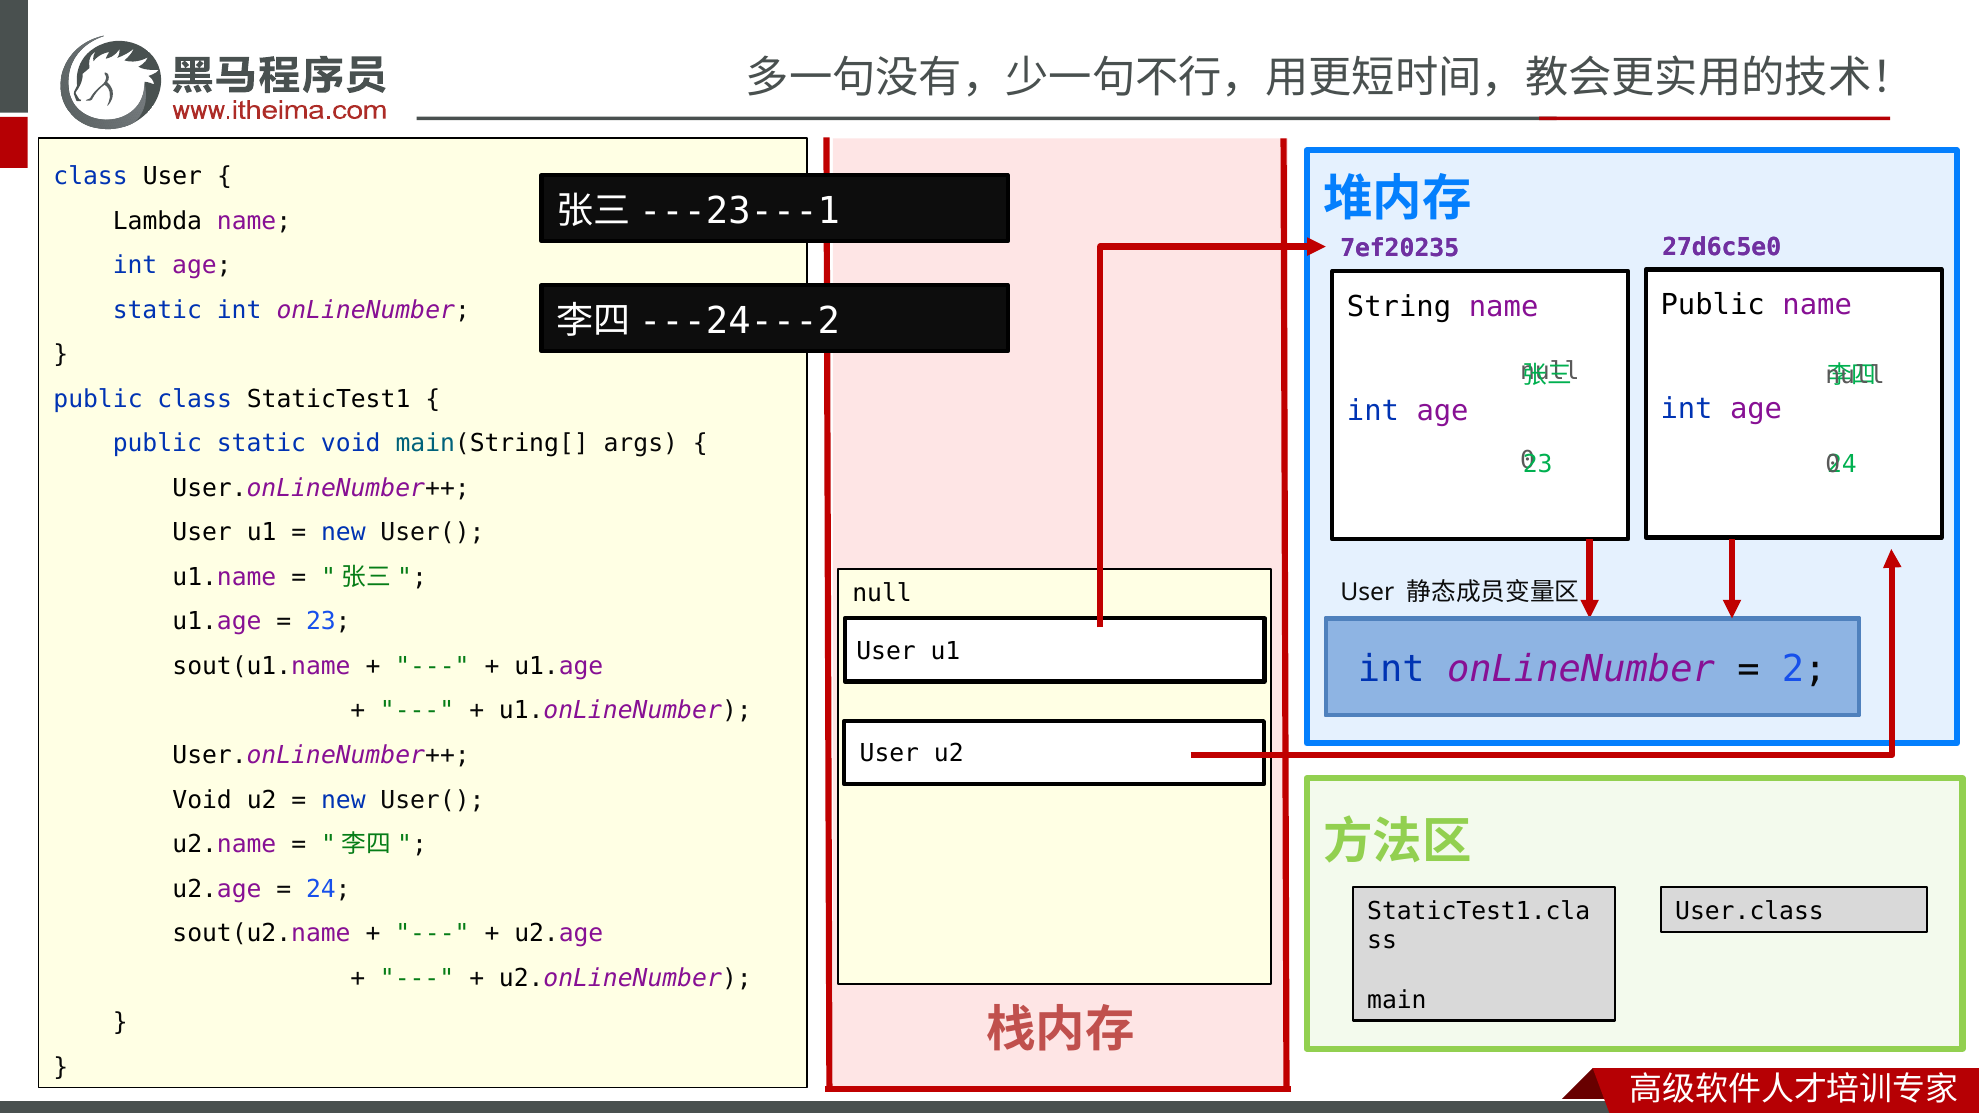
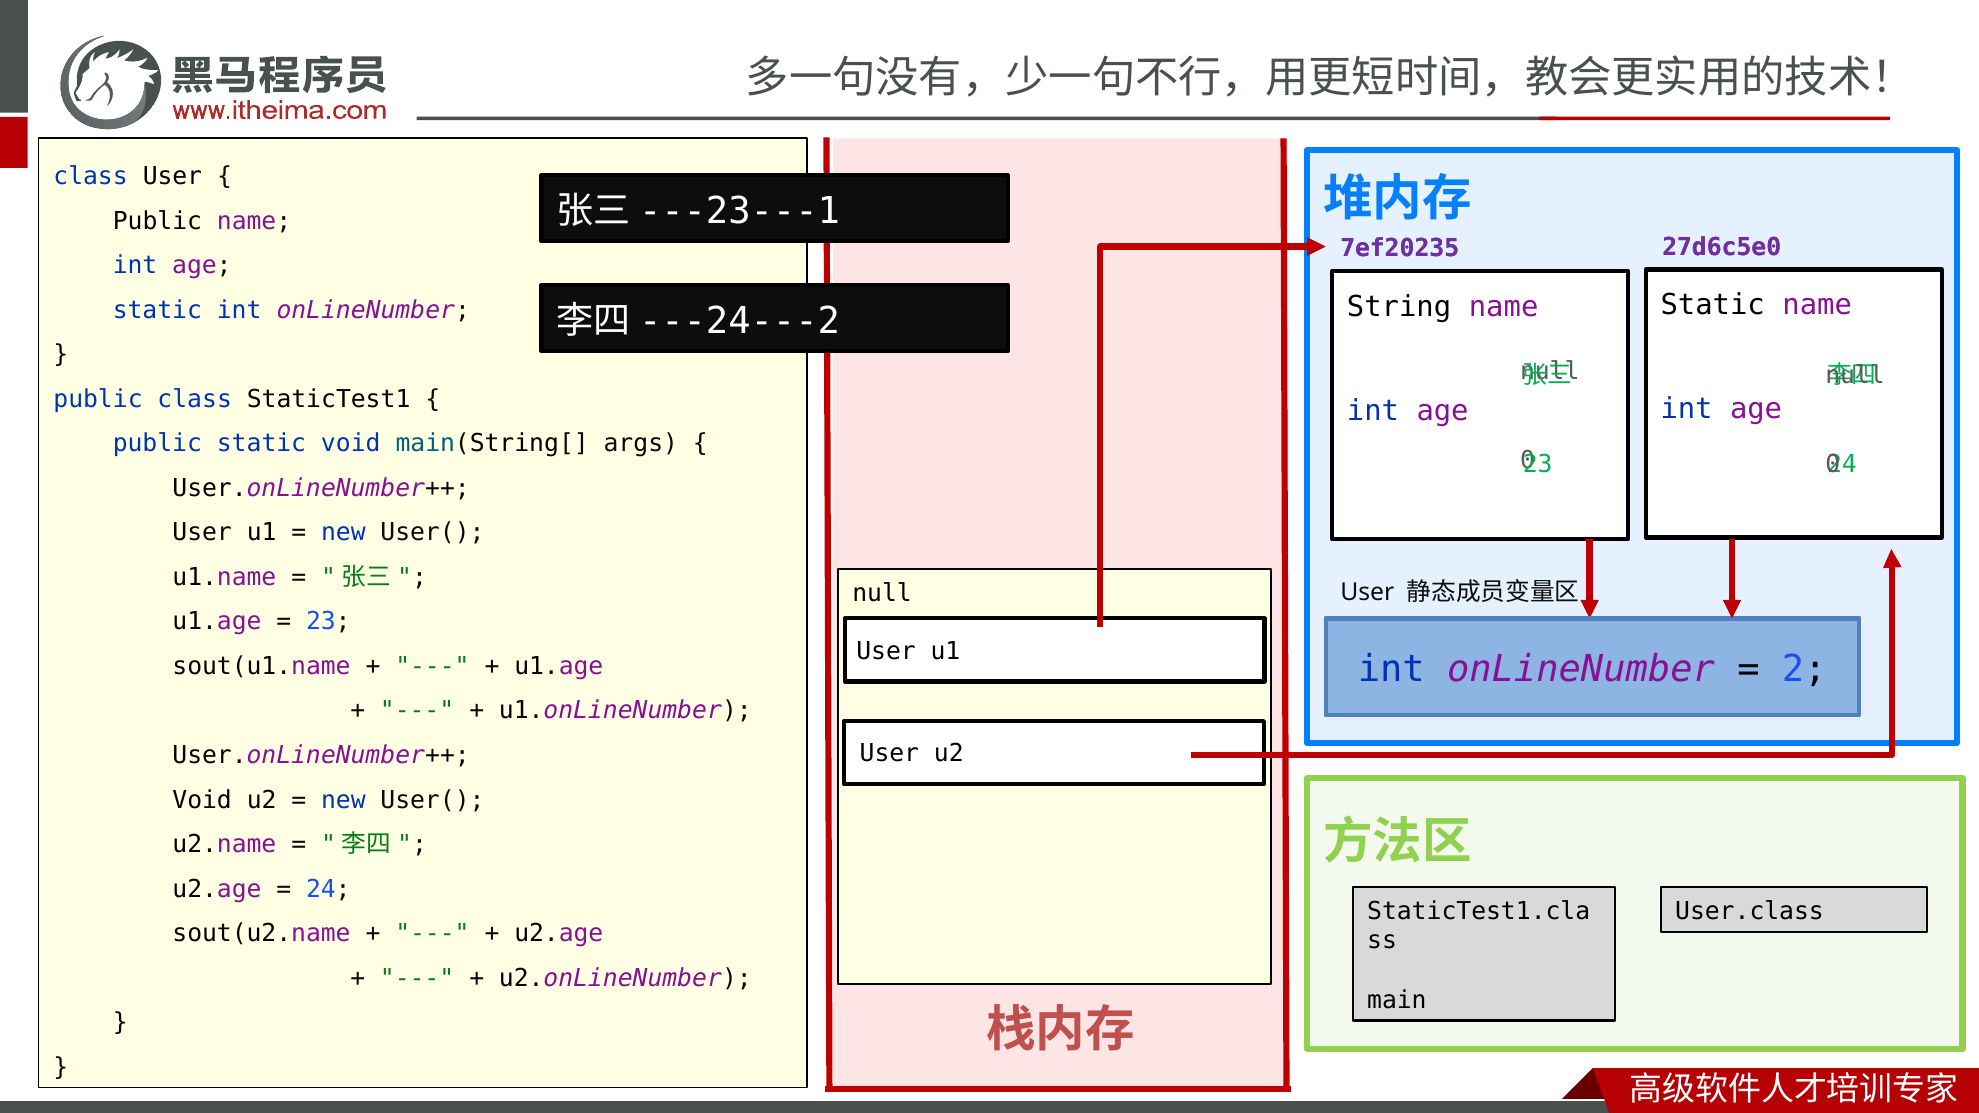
Lambda: Lambda -> Public (157, 221)
Public: Public -> Static (1713, 305)
